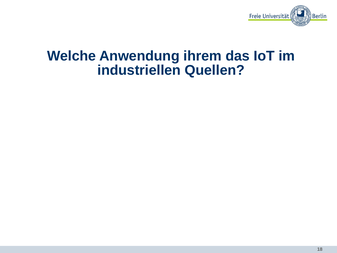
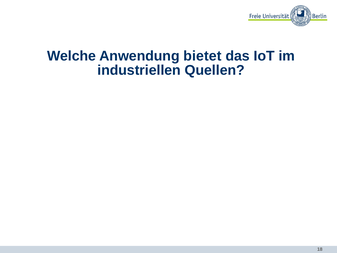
ihrem: ihrem -> bietet (202, 56)
